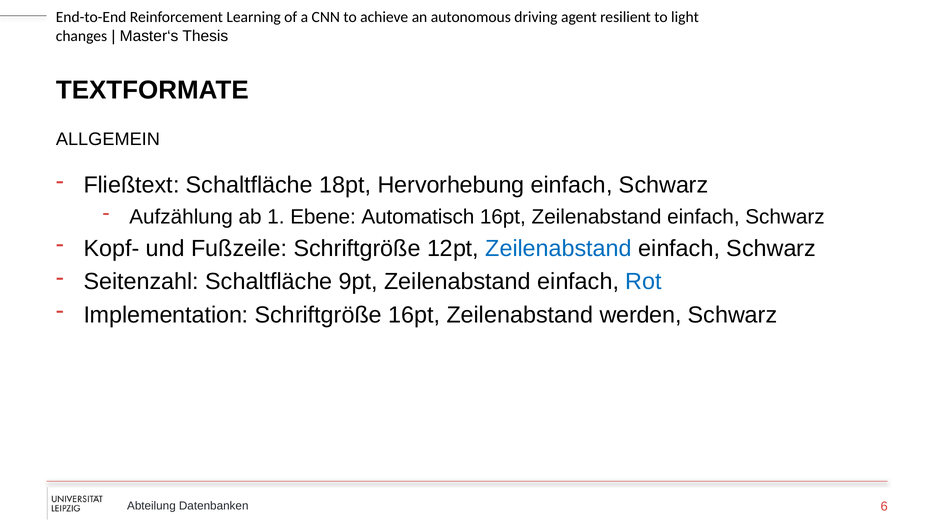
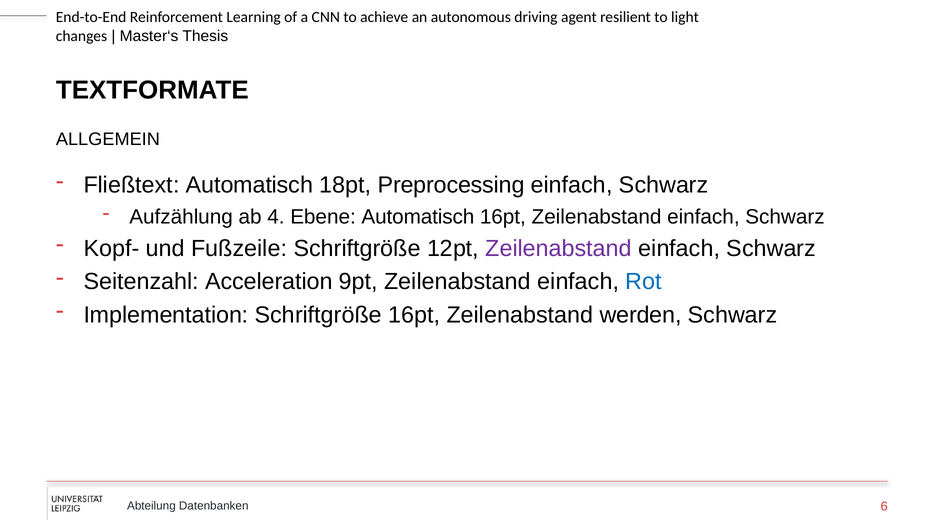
Fließtext Schaltfläche: Schaltfläche -> Automatisch (249, 185)
Hervorhebung: Hervorhebung -> Preprocessing (451, 185)
1: 1 -> 4 (276, 217)
Zeilenabstand colour: blue -> purple (559, 249)
Seitenzahl Schaltfläche: Schaltfläche -> Acceleration (269, 282)
